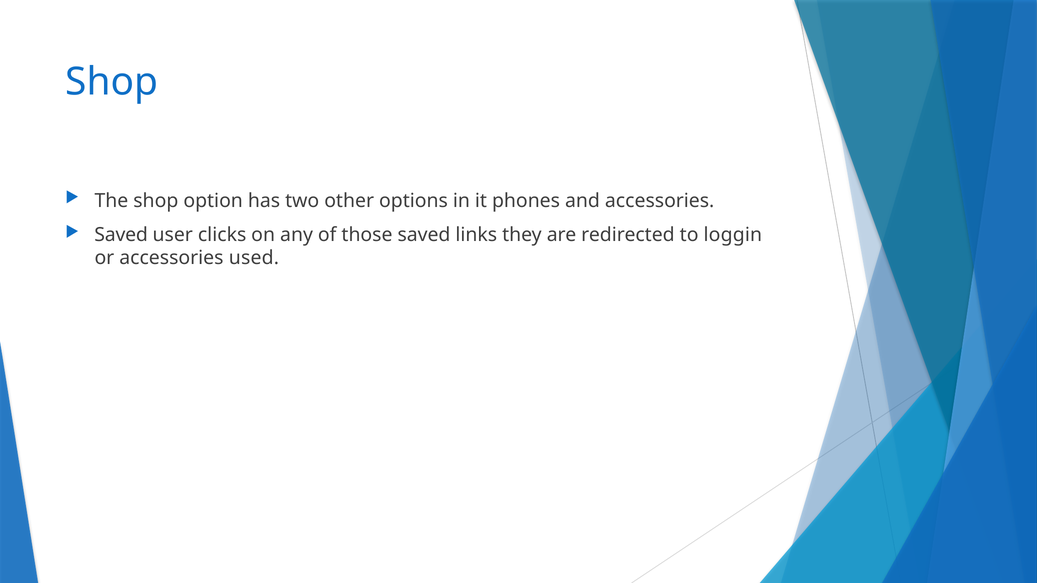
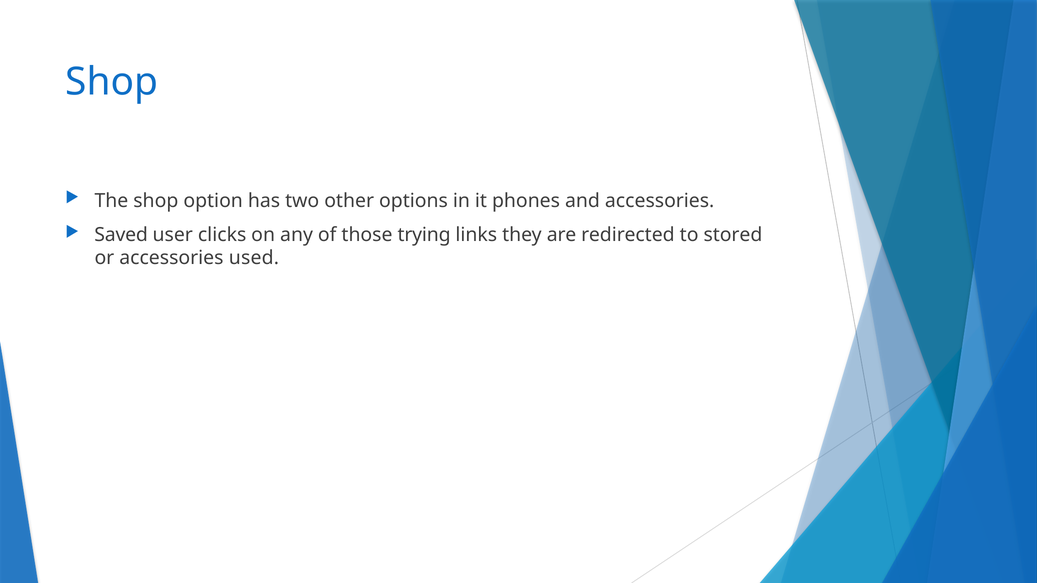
those saved: saved -> trying (424, 235)
loggin: loggin -> stored (733, 235)
